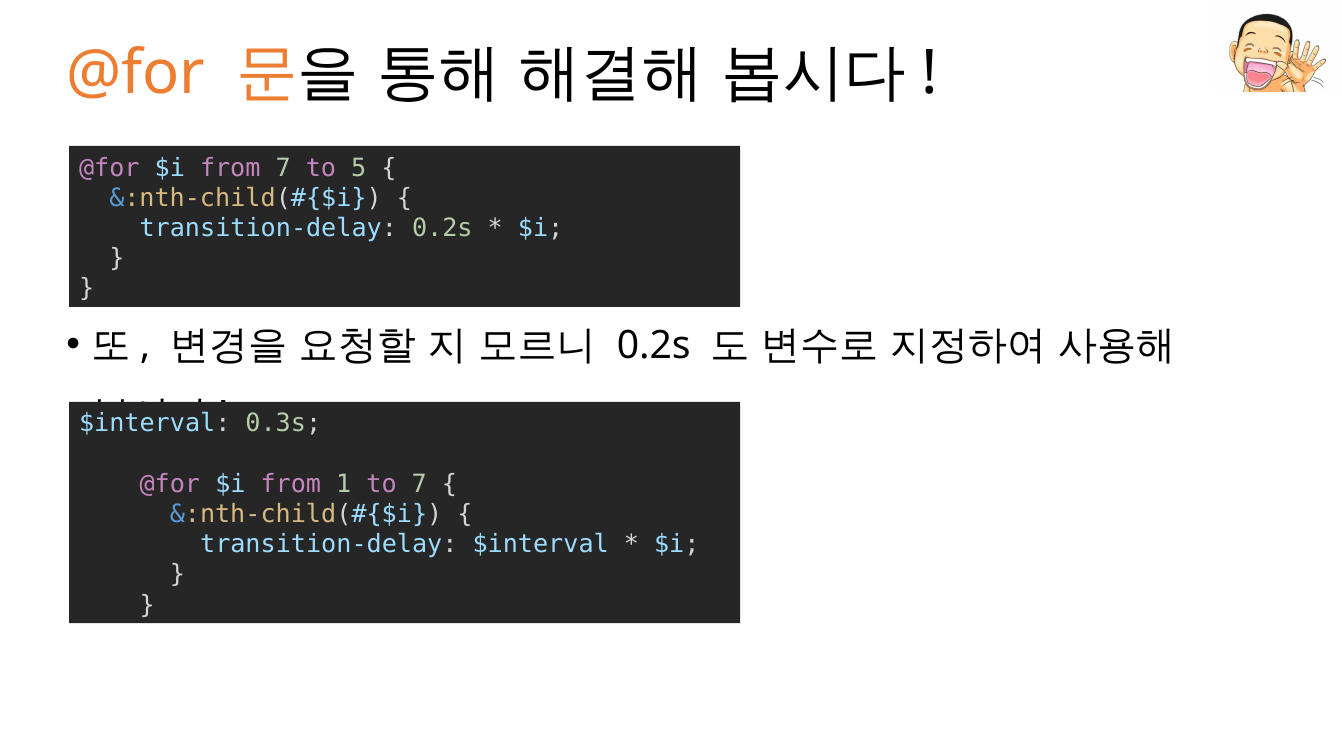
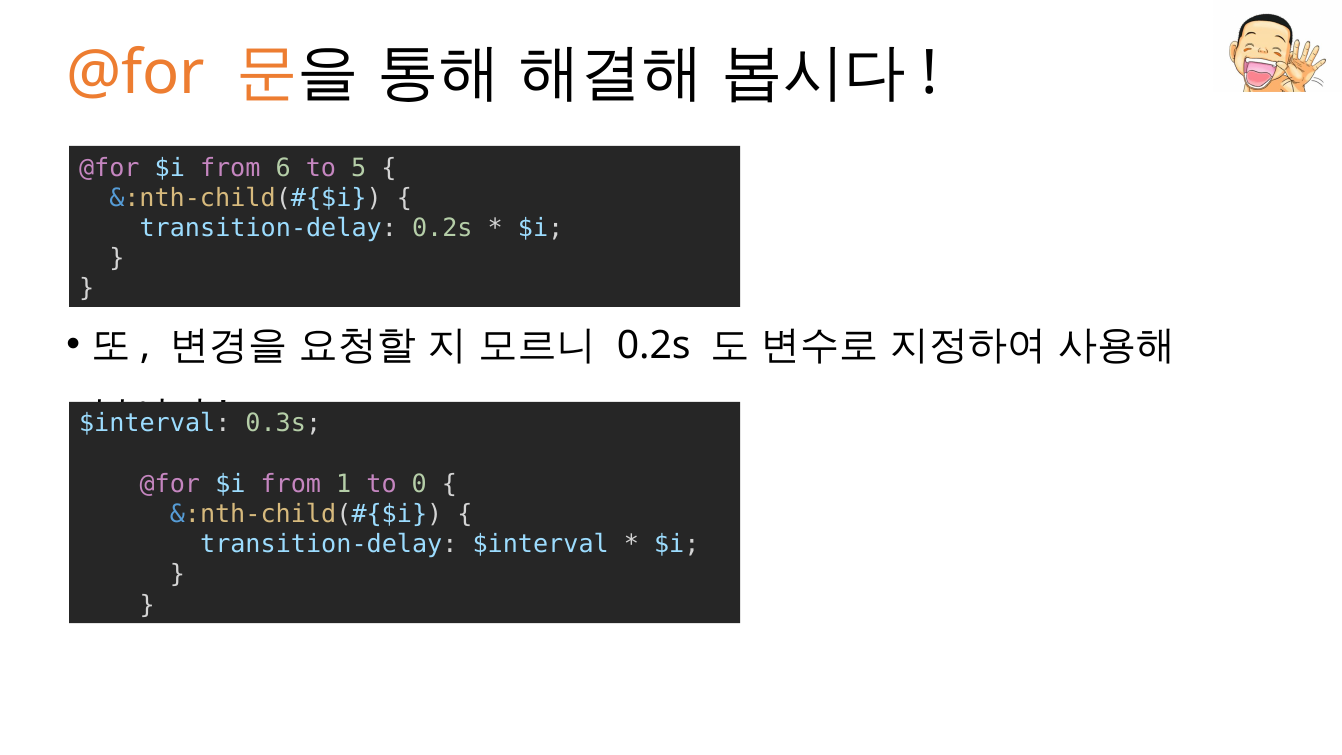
from 7: 7 -> 6 (283, 168)
to 7: 7 -> 0 (419, 484)
